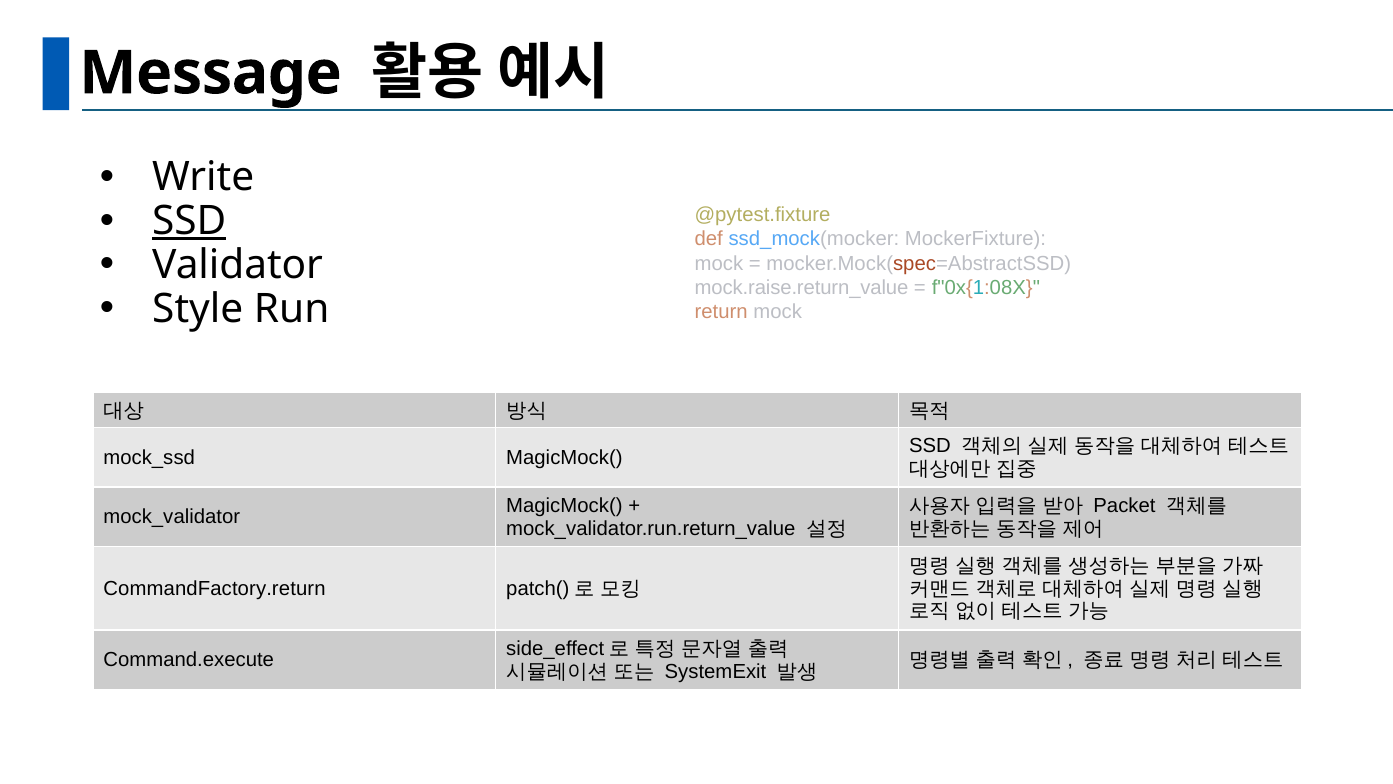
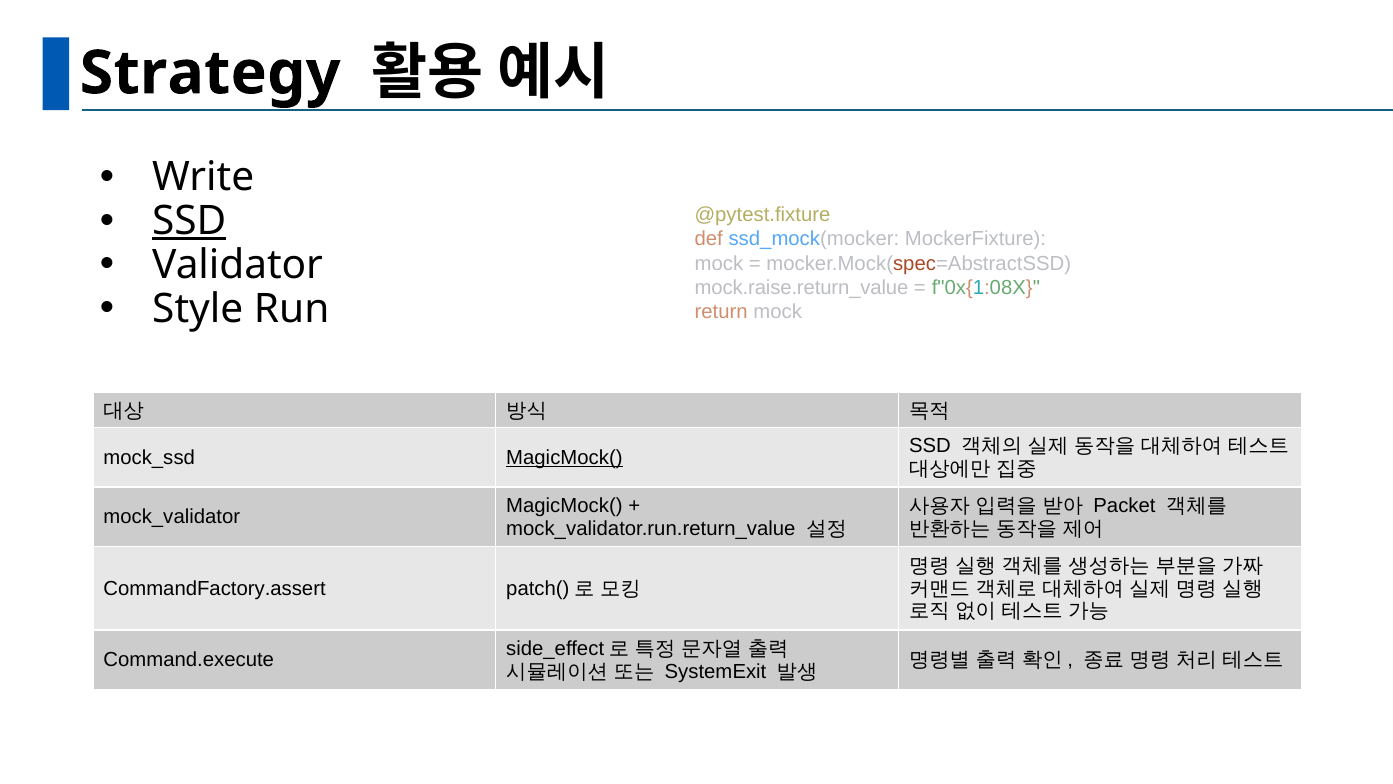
Message: Message -> Strategy (210, 73)
MagicMock( underline: none -> present (564, 457)
CommandFactory.return: CommandFactory.return -> CommandFactory.assert (215, 588)
